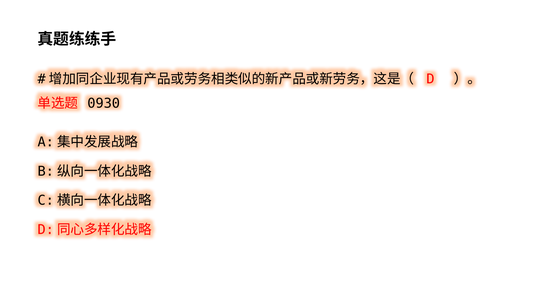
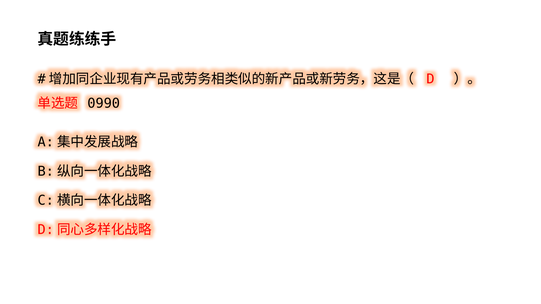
0930: 0930 -> 0990 (104, 103)
